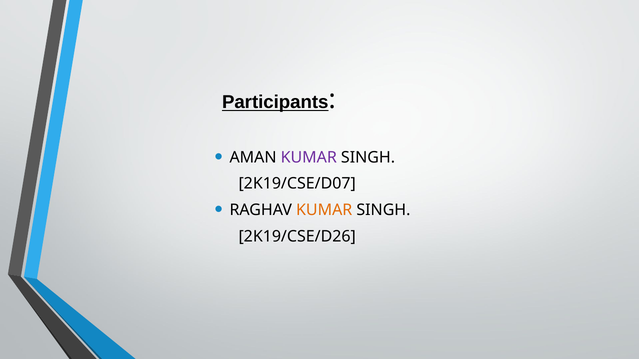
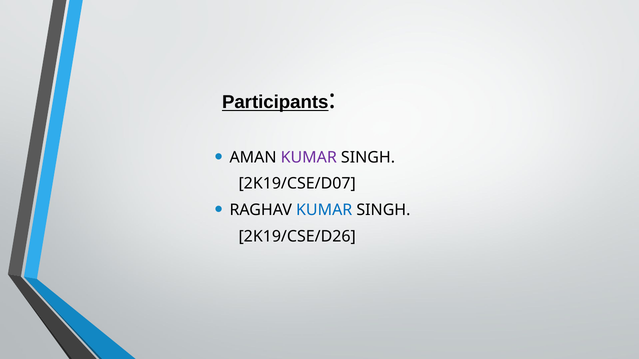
KUMAR colour: orange -> blue (324, 210)
